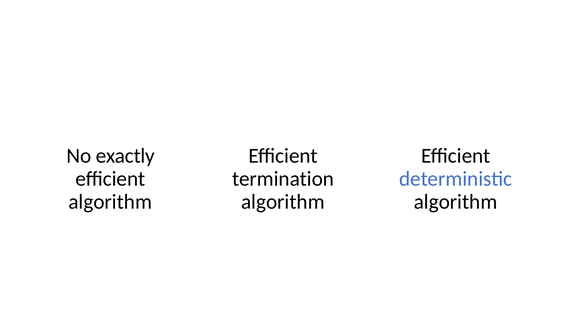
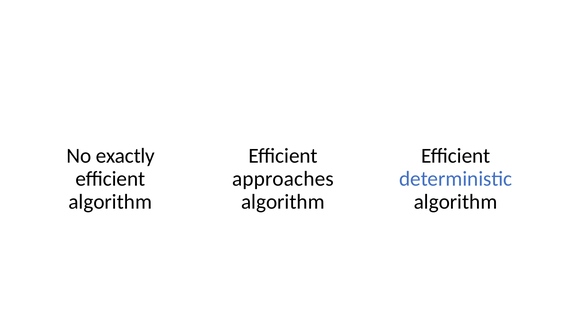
termination: termination -> approaches (283, 179)
